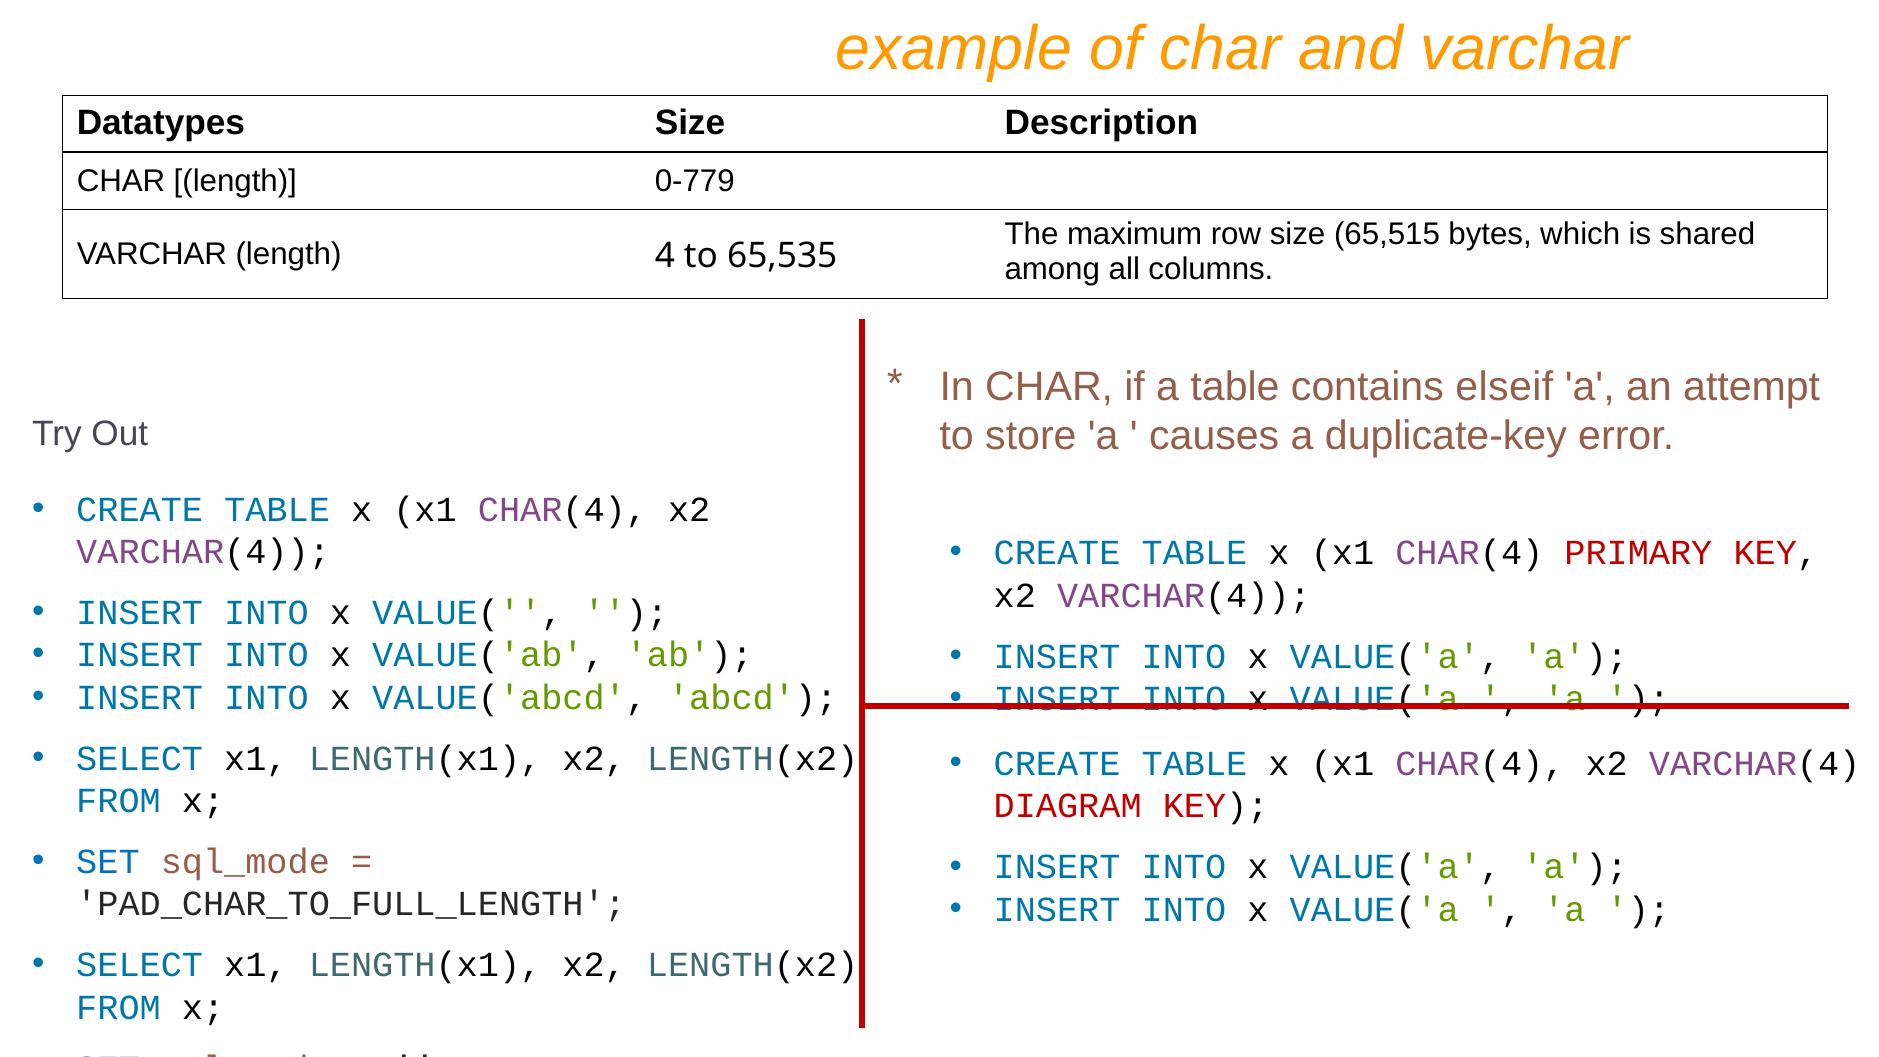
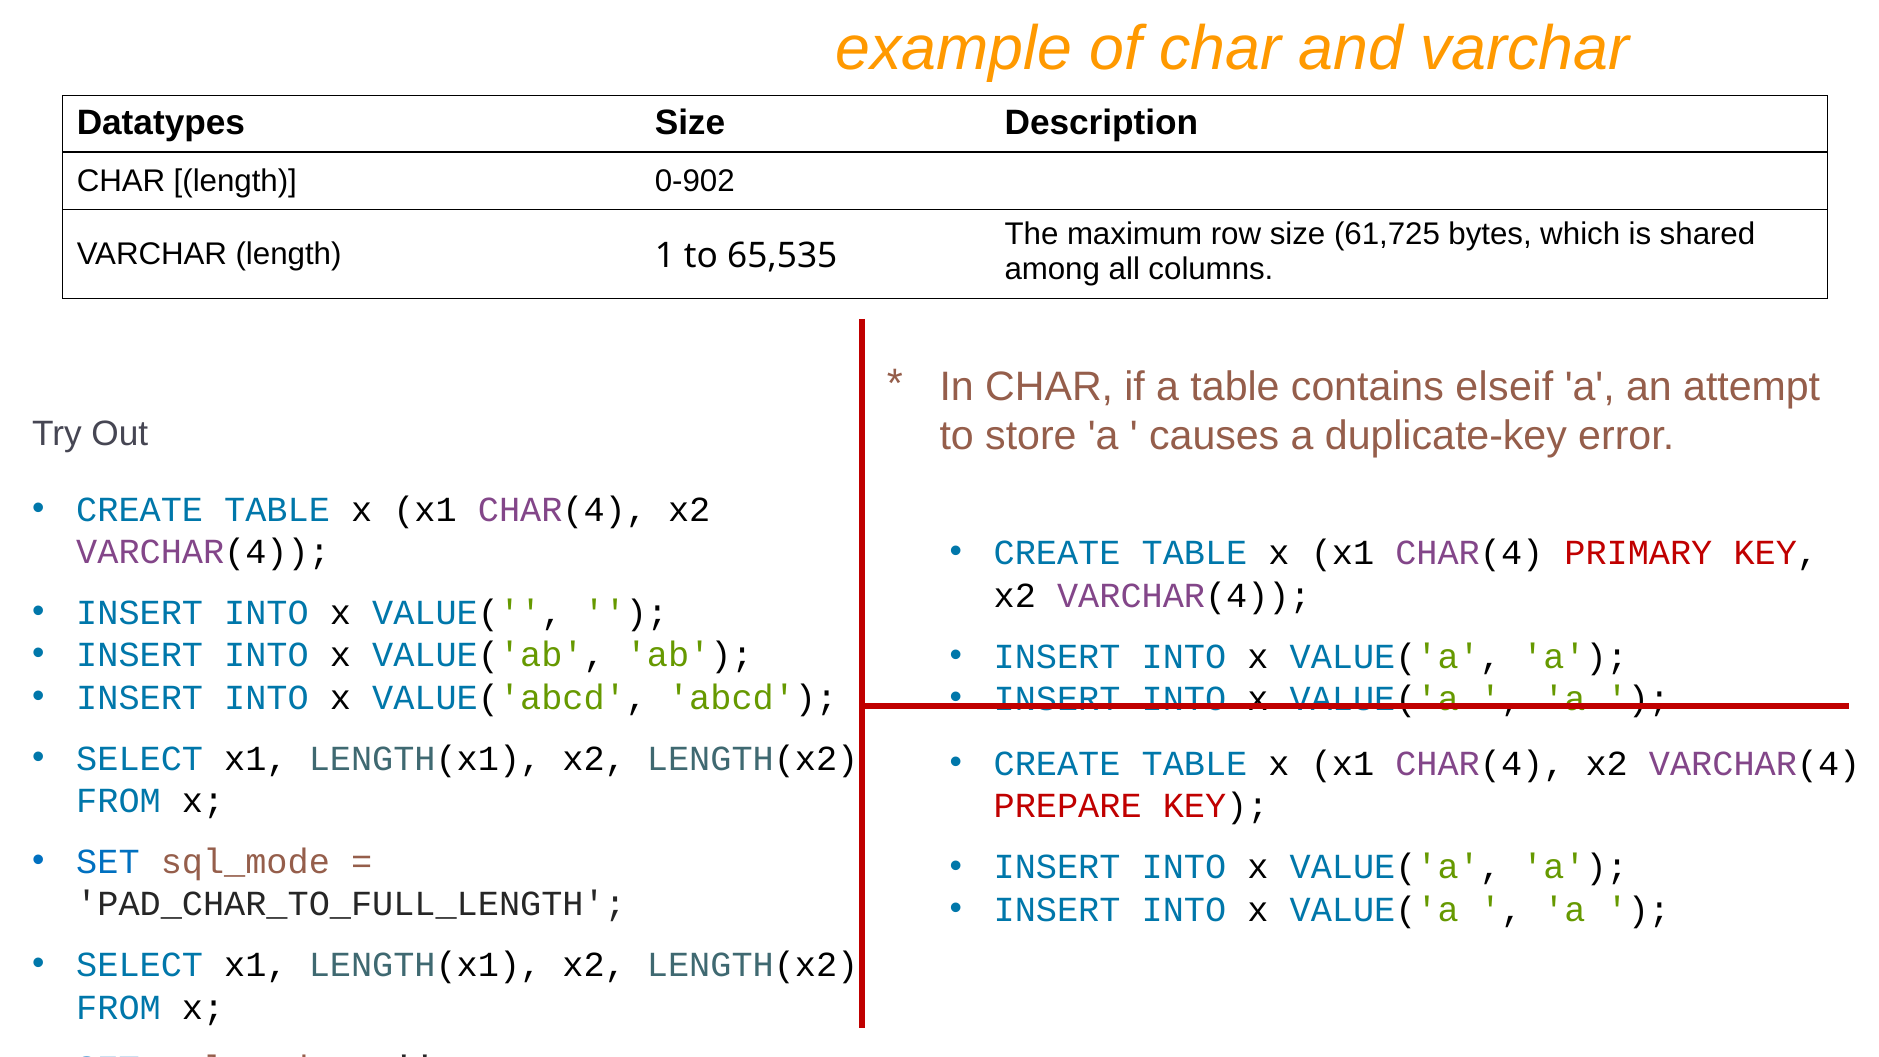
0-779: 0-779 -> 0-902 (695, 181)
65,515: 65,515 -> 61,725 (1387, 234)
4: 4 -> 1 (665, 256)
DIAGRAM: DIAGRAM -> PREPARE (1068, 806)
